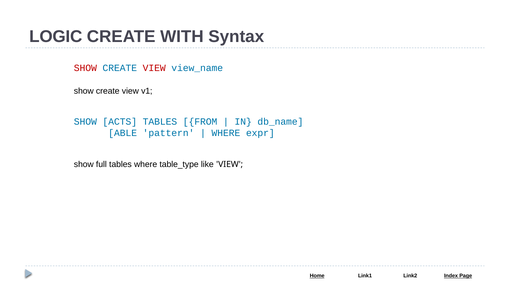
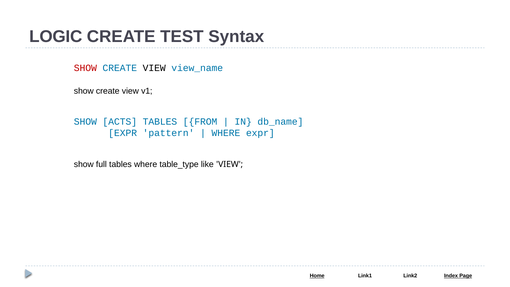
WITH: WITH -> TEST (182, 37)
VIEW colour: red -> black (154, 68)
ABLE: ABLE -> EXPR (123, 133)
